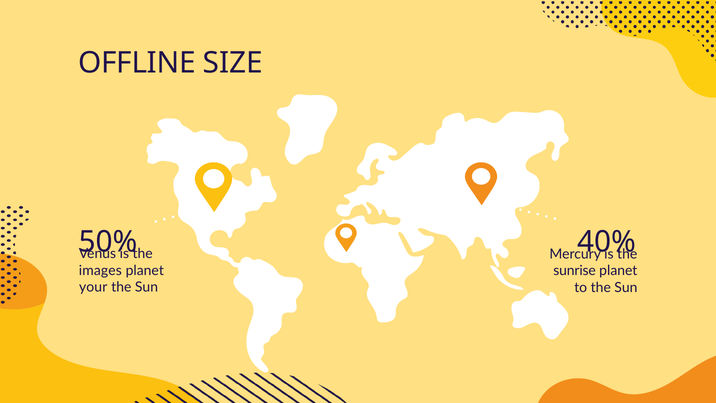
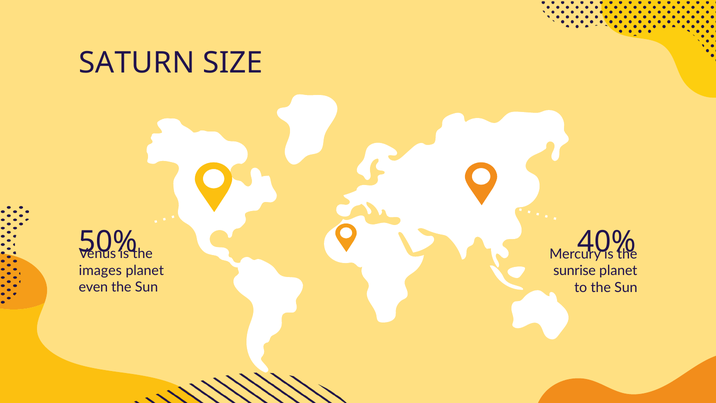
OFFLINE: OFFLINE -> SATURN (137, 63)
your: your -> even (93, 287)
